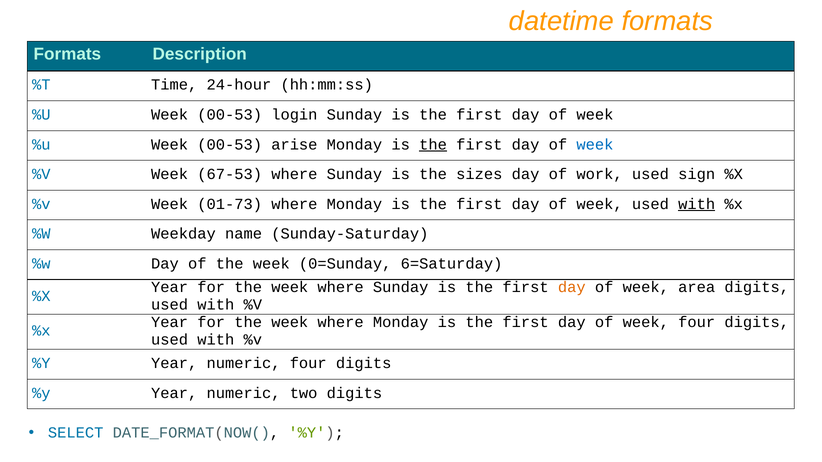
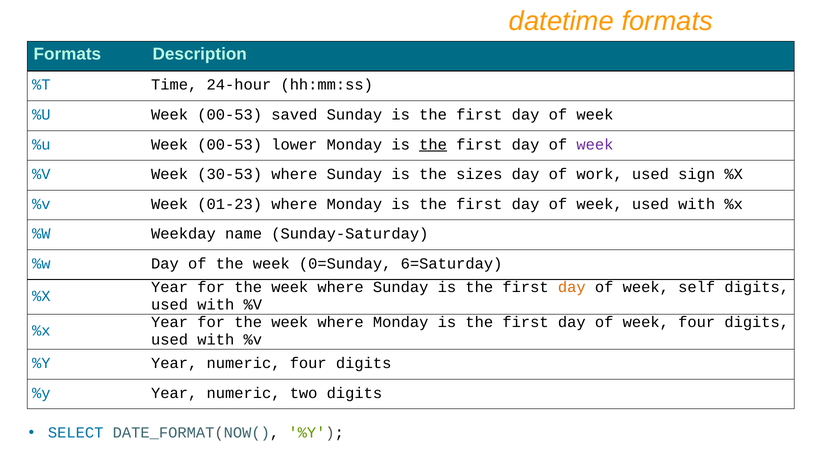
login: login -> saved (294, 115)
arise: arise -> lower (294, 145)
week colour: blue -> purple (595, 145)
67-53: 67-53 -> 30-53 (230, 174)
01-73: 01-73 -> 01-23 (230, 204)
with underline: present -> none (697, 204)
area: area -> self (697, 287)
